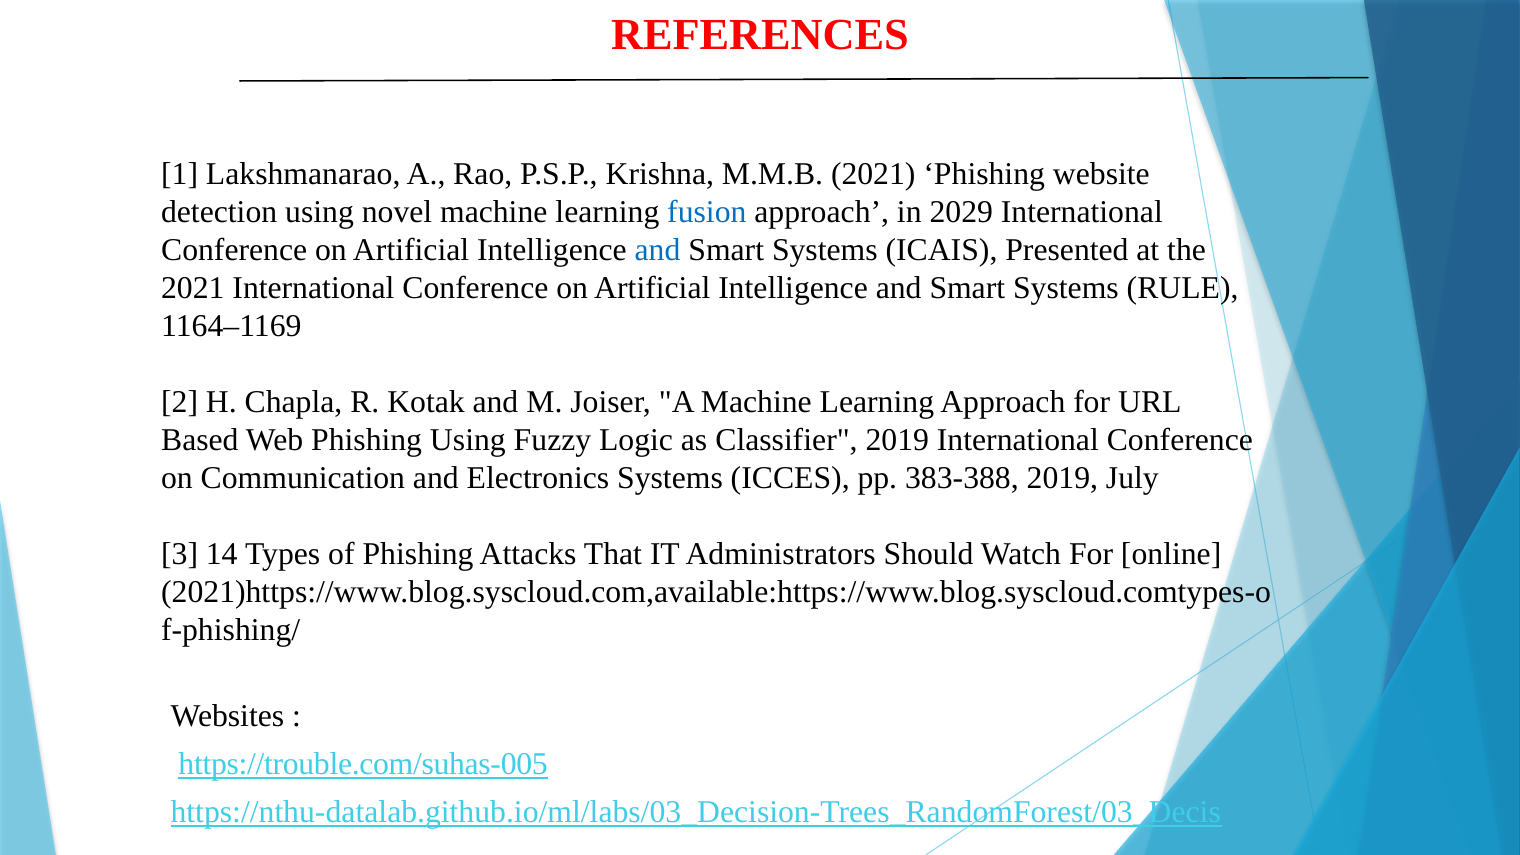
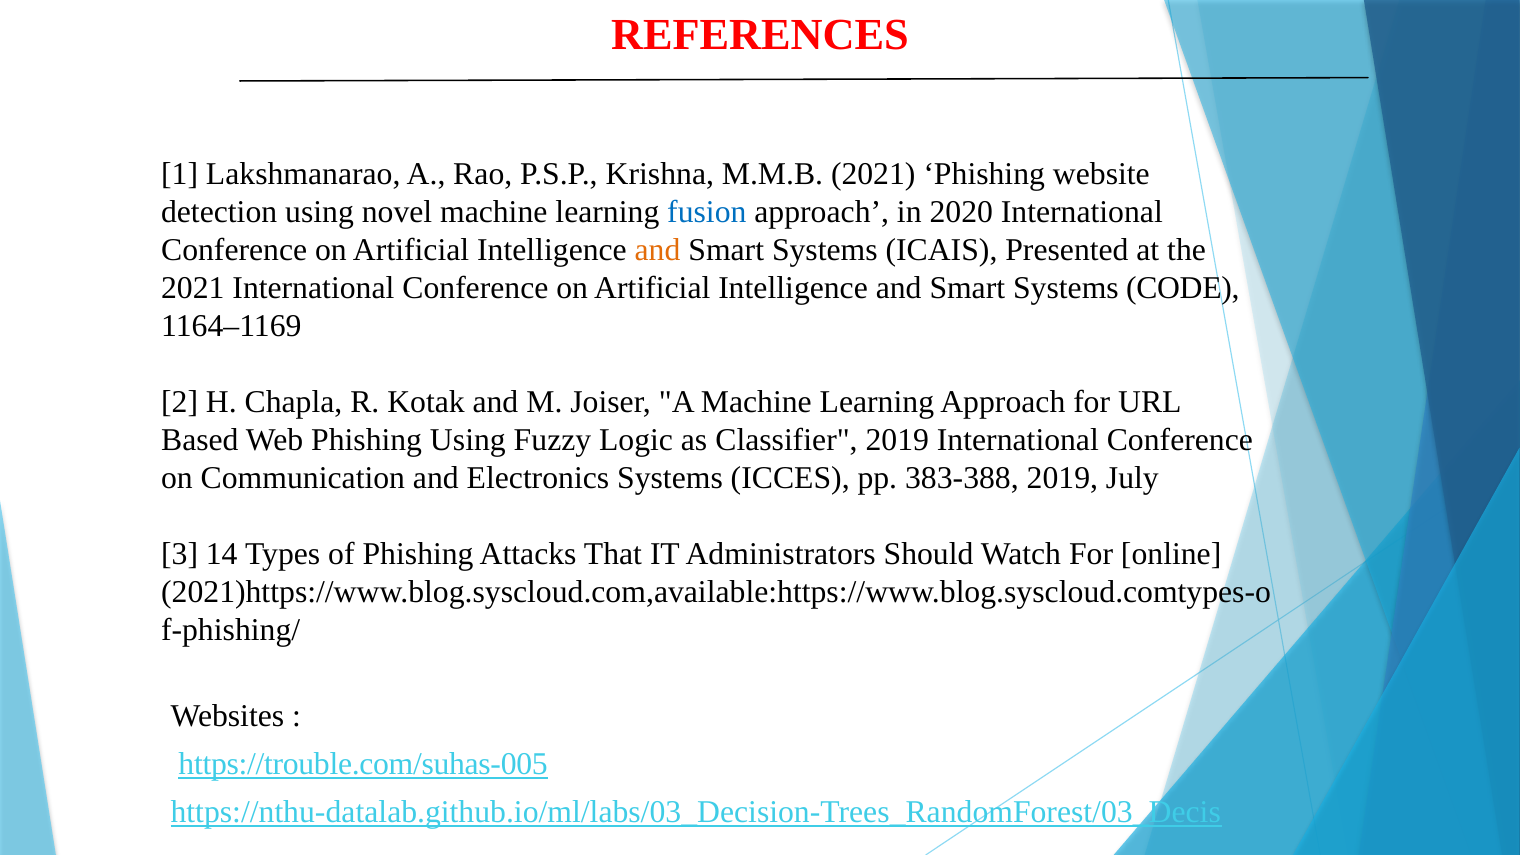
2029: 2029 -> 2020 (961, 212)
and colour: blue -> orange (658, 250)
RULE: RULE -> CODE (1183, 288)
